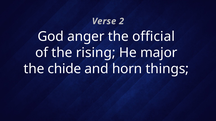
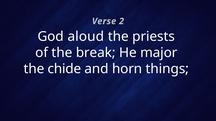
anger: anger -> aloud (86, 37)
official: official -> priests (154, 37)
rising: rising -> break (96, 53)
